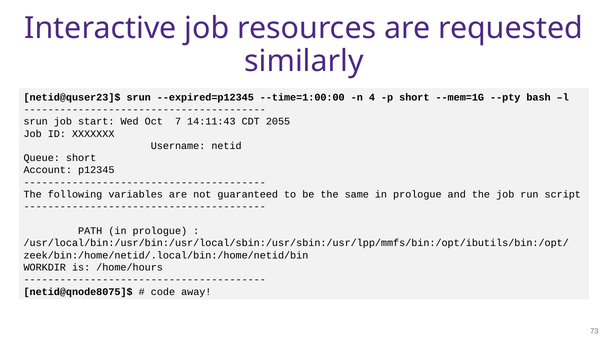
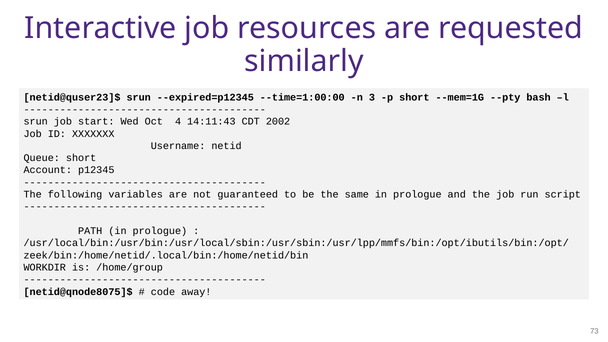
4: 4 -> 3 (372, 97)
7: 7 -> 4 (178, 122)
2055: 2055 -> 2002 (278, 122)
/home/hours: /home/hours -> /home/group (130, 267)
